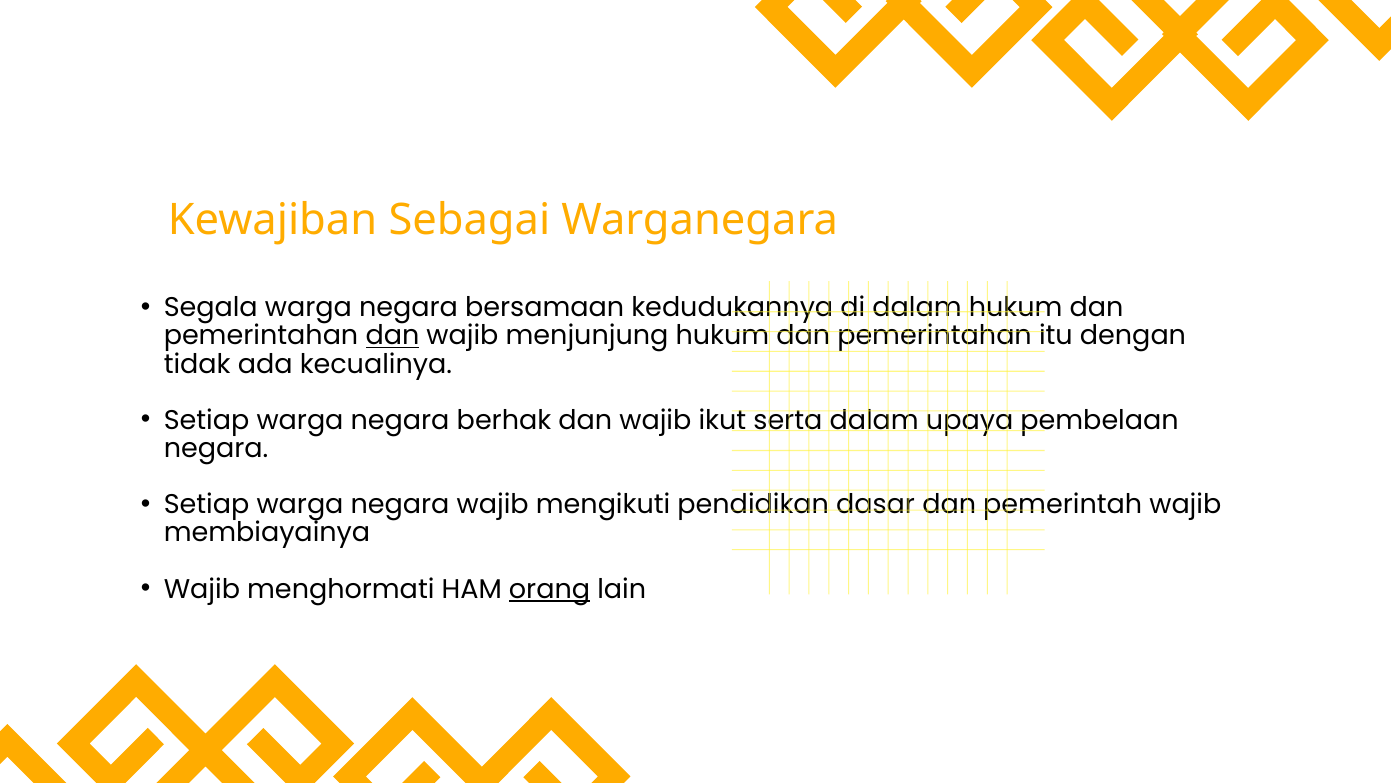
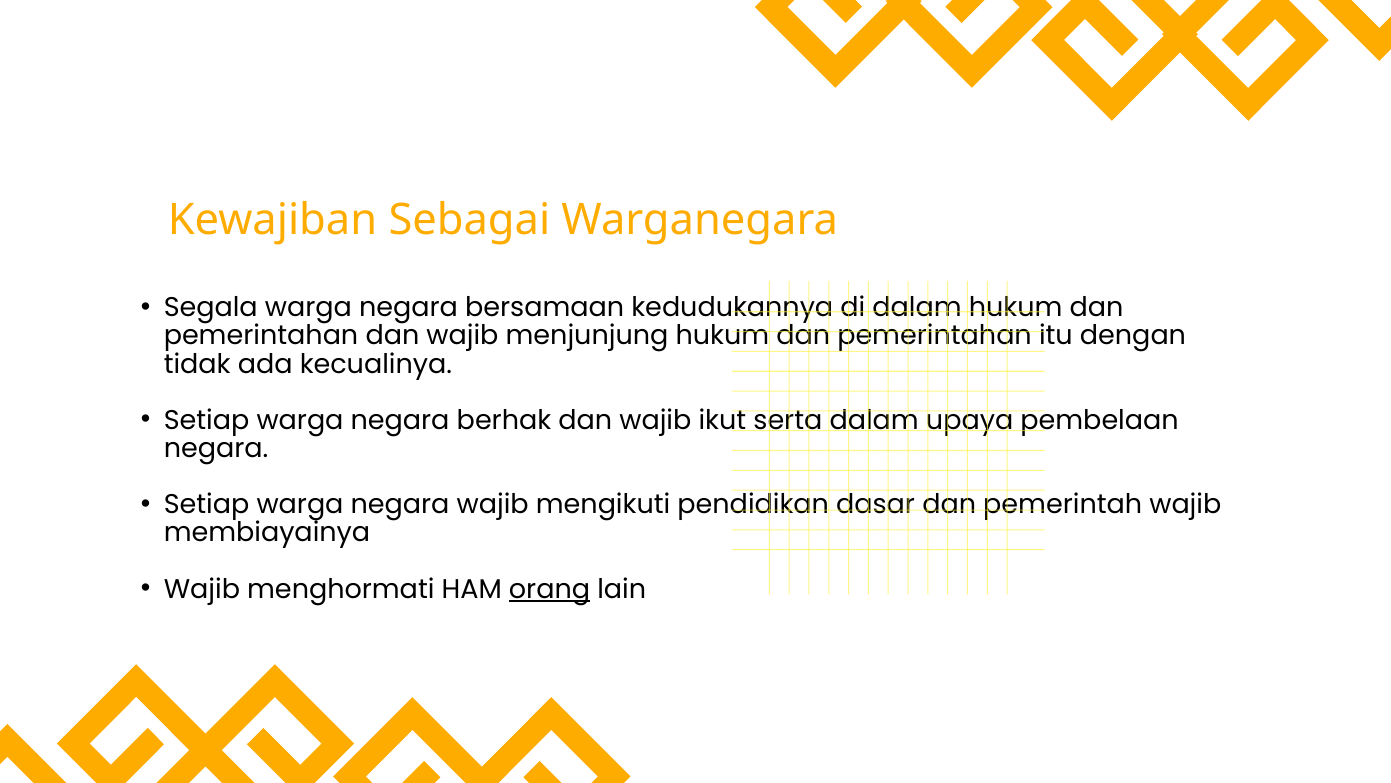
dan underline: present -> none (392, 336)
